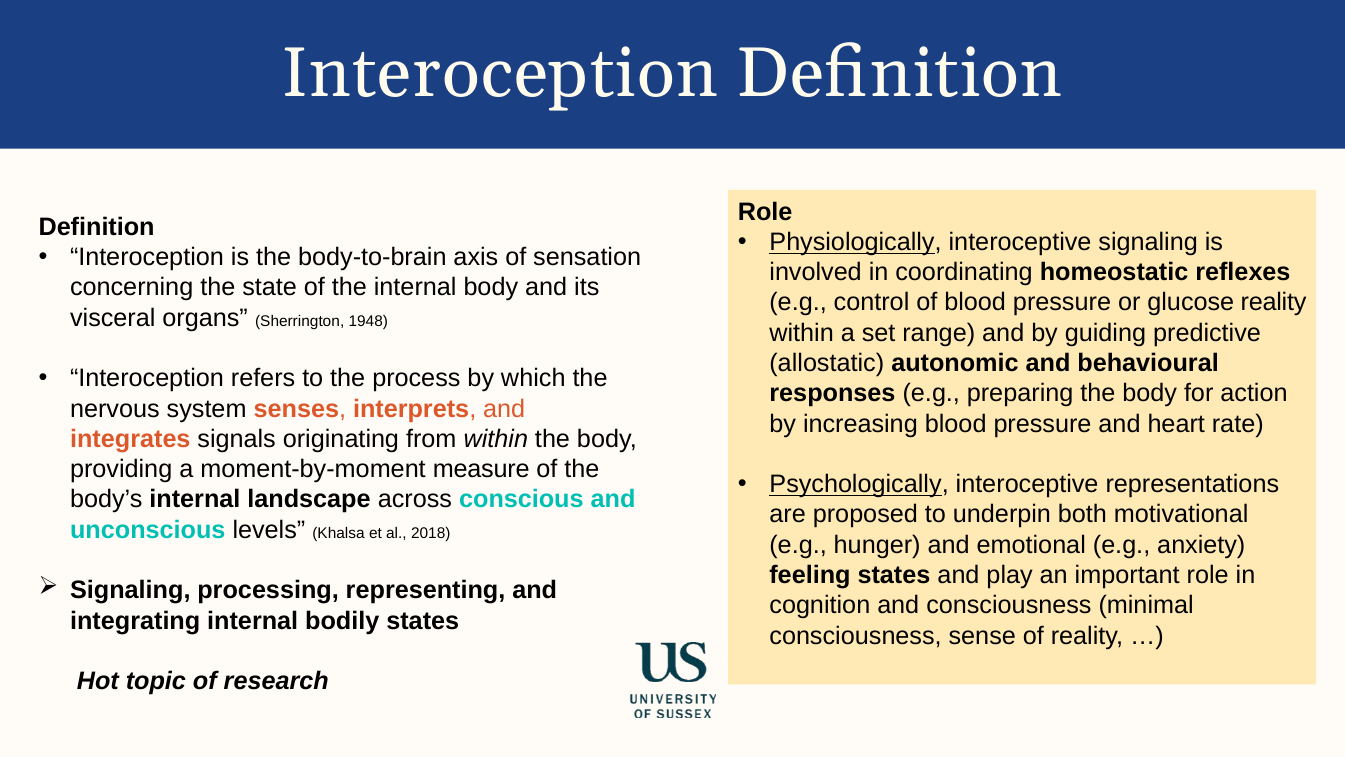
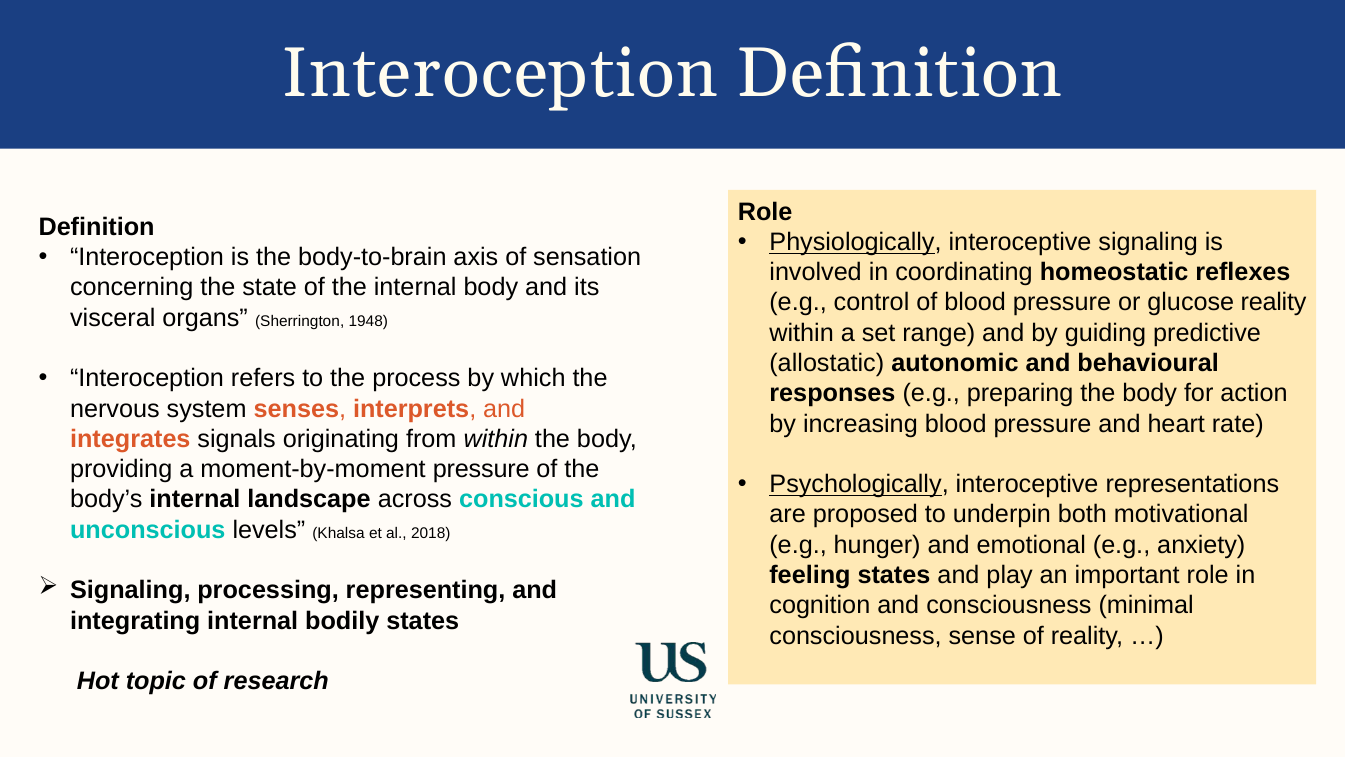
moment-by-moment measure: measure -> pressure (481, 469)
